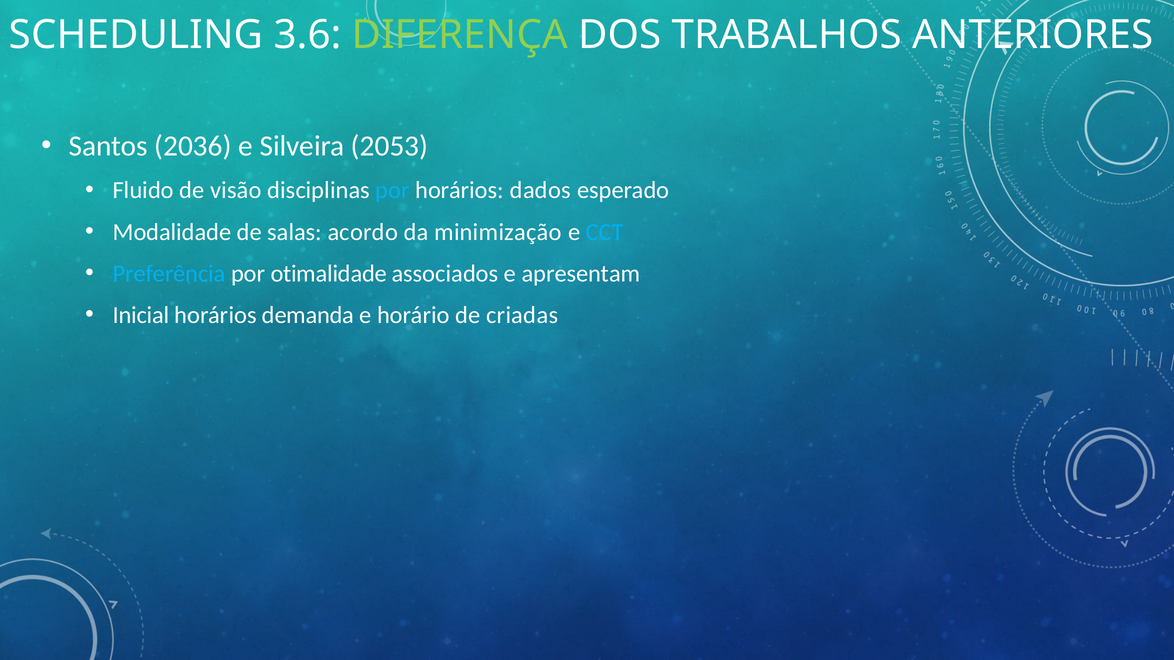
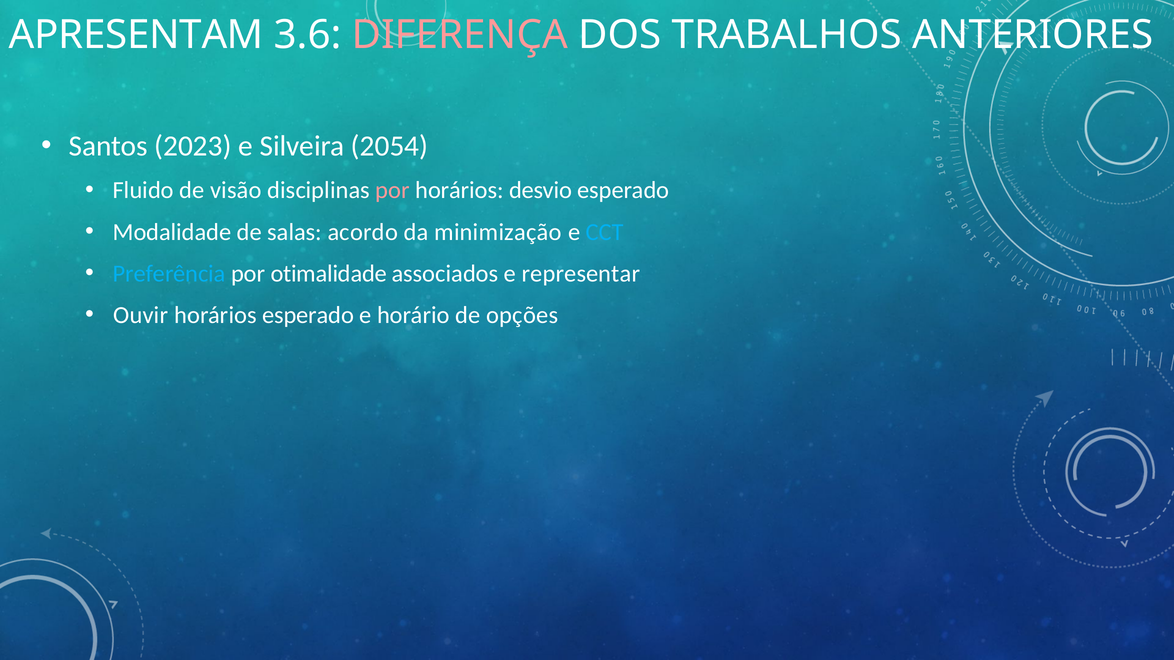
SCHEDULING: SCHEDULING -> APRESENTAM (136, 35)
DIFERENÇA colour: light green -> pink (460, 35)
2036: 2036 -> 2023 (193, 146)
2053: 2053 -> 2054 (390, 146)
por colour: light blue -> pink (393, 190)
dados: dados -> desvio (541, 190)
apresentam: apresentam -> representar (581, 274)
Inicial: Inicial -> Ouvir (141, 315)
horários demanda: demanda -> esperado (308, 315)
criadas: criadas -> opções (522, 315)
